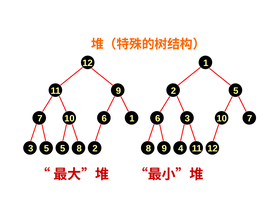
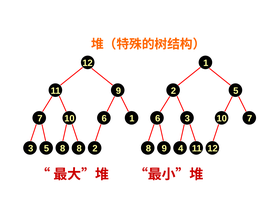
5 5: 5 -> 8 (63, 148)
